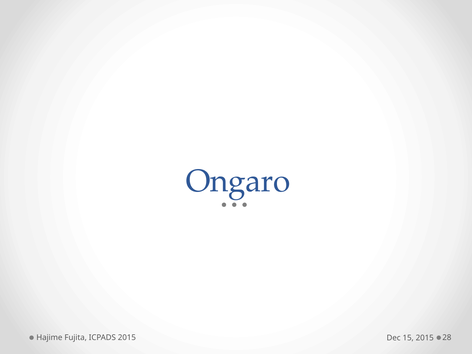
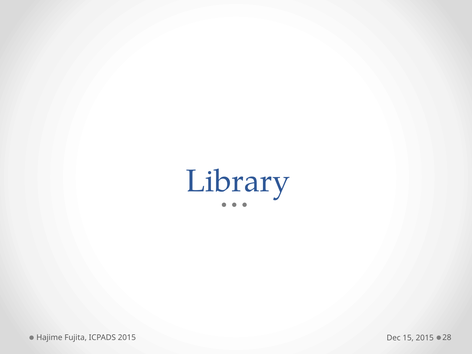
Ongaro: Ongaro -> Library (238, 181)
